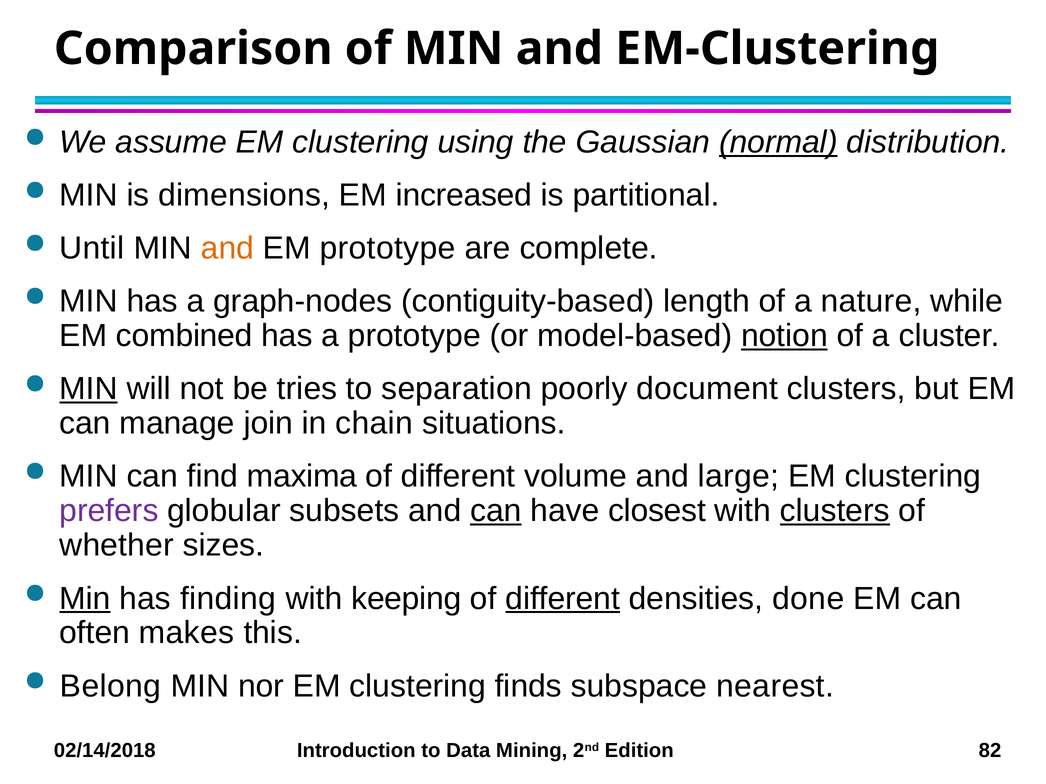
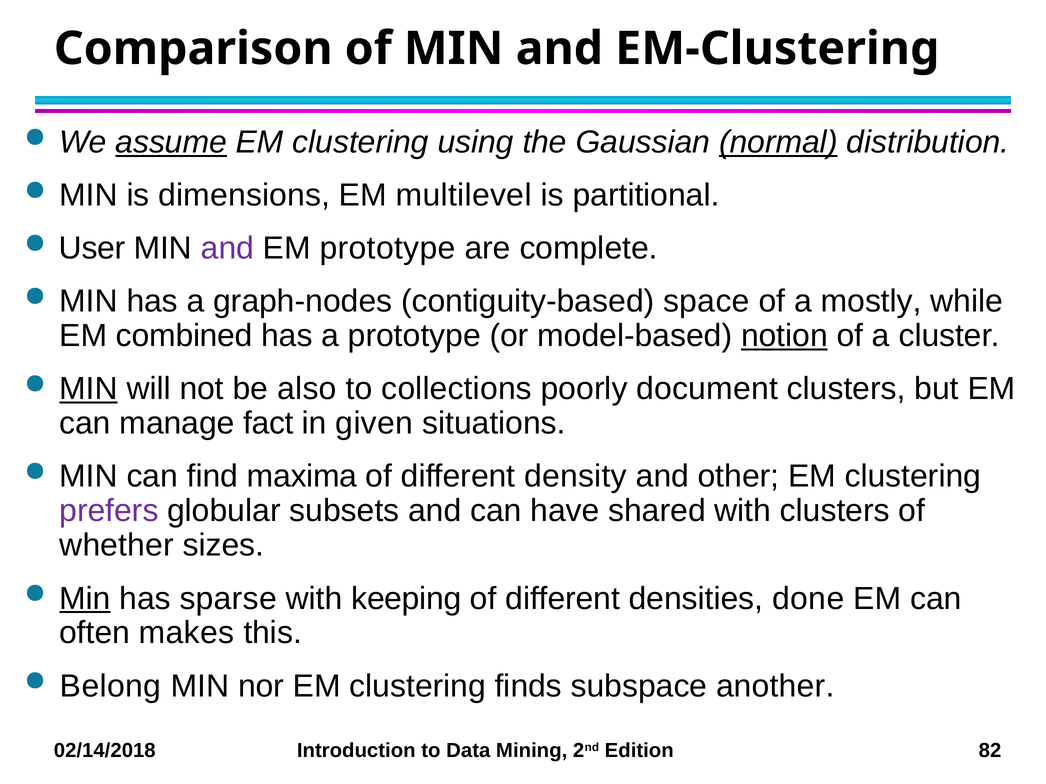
assume underline: none -> present (171, 142)
increased: increased -> multilevel (464, 195)
Until: Until -> User (92, 248)
and colour: orange -> purple (227, 248)
length: length -> space (706, 302)
nature: nature -> mostly (871, 302)
tries: tries -> also (307, 389)
separation: separation -> collections (457, 389)
join: join -> fact (269, 424)
chain: chain -> given (374, 424)
volume: volume -> density (575, 477)
large: large -> other (738, 477)
can underline: present -> none (496, 511)
closest: closest -> shared (657, 511)
clusters underline: present -> none (835, 511)
finding: finding -> sparse (228, 599)
different underline: present -> none (563, 599)
nearest: nearest -> another (775, 686)
